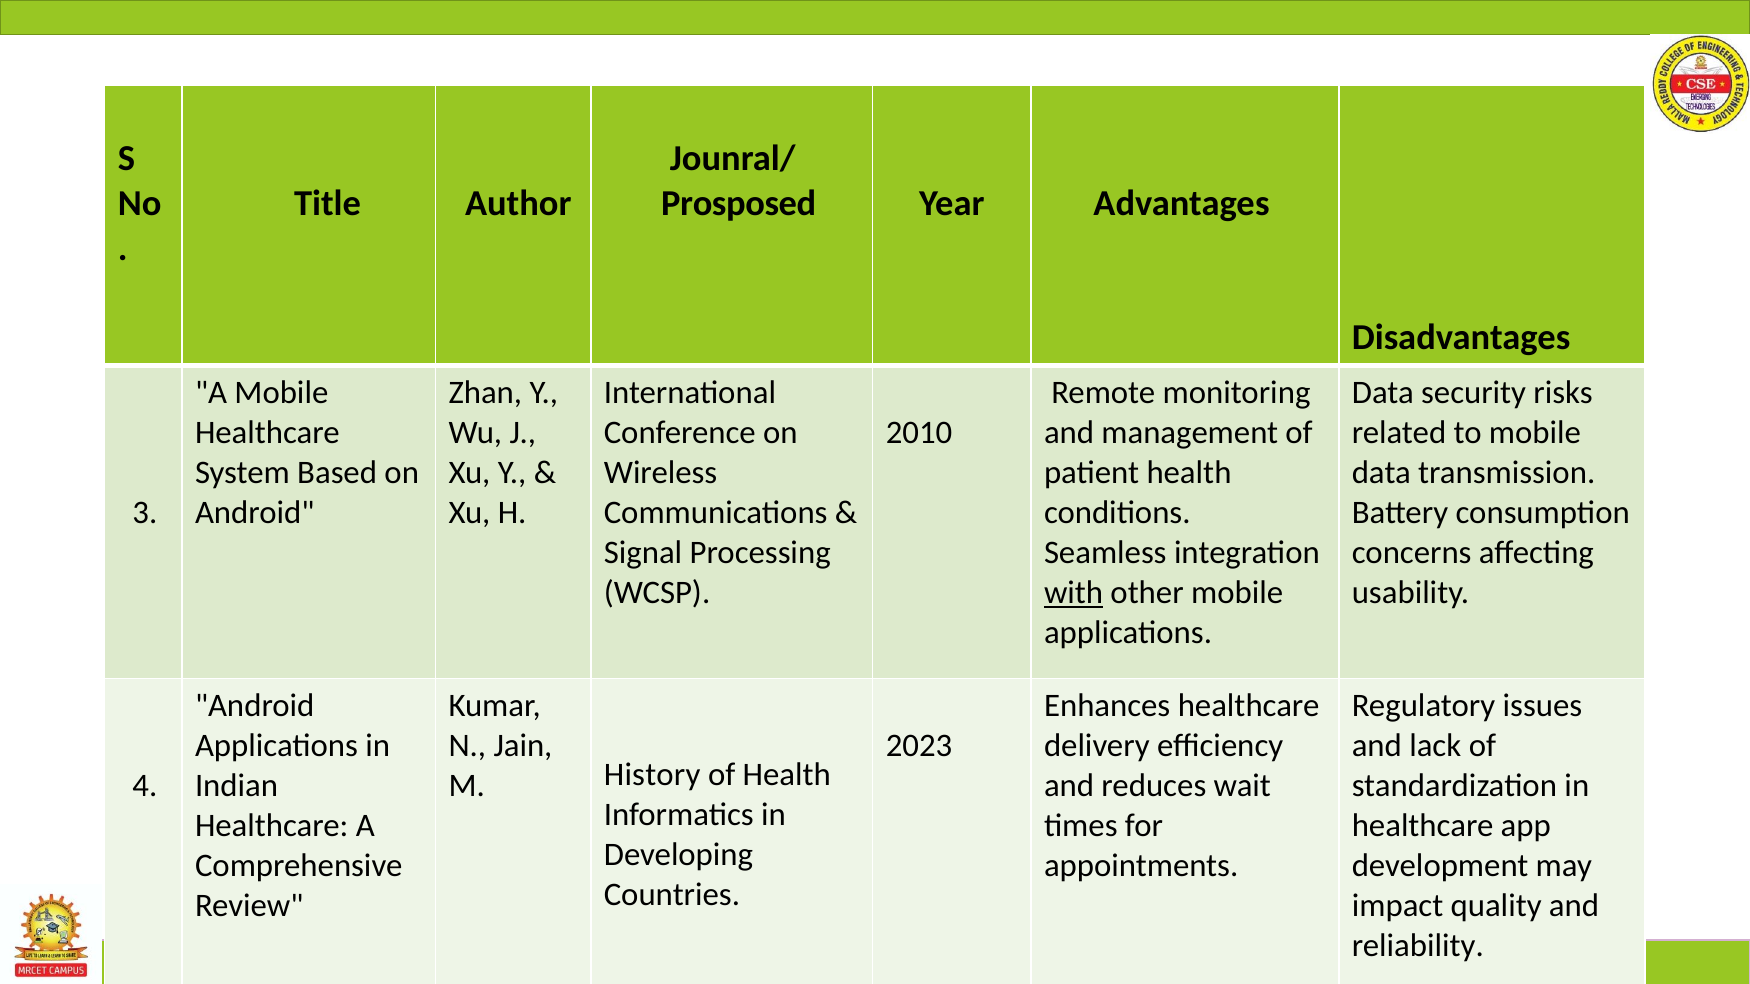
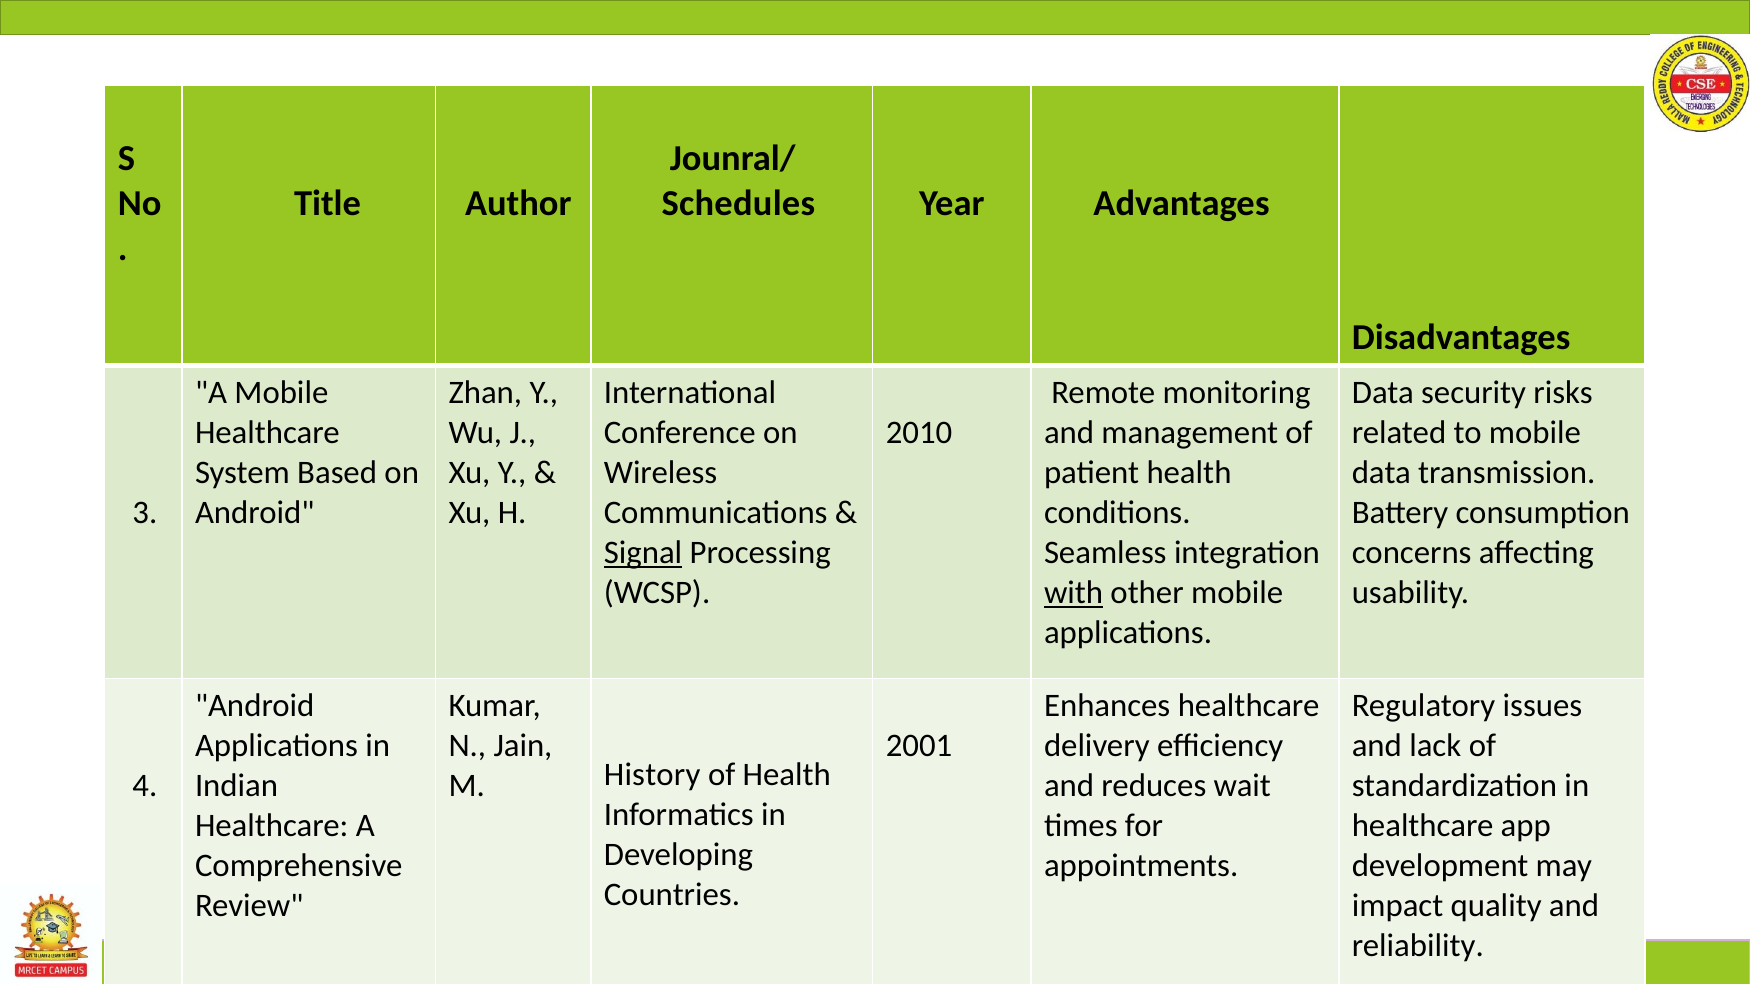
Prosposed: Prosposed -> Schedules (738, 204)
Signal underline: none -> present (643, 553)
2023: 2023 -> 2001 (919, 746)
